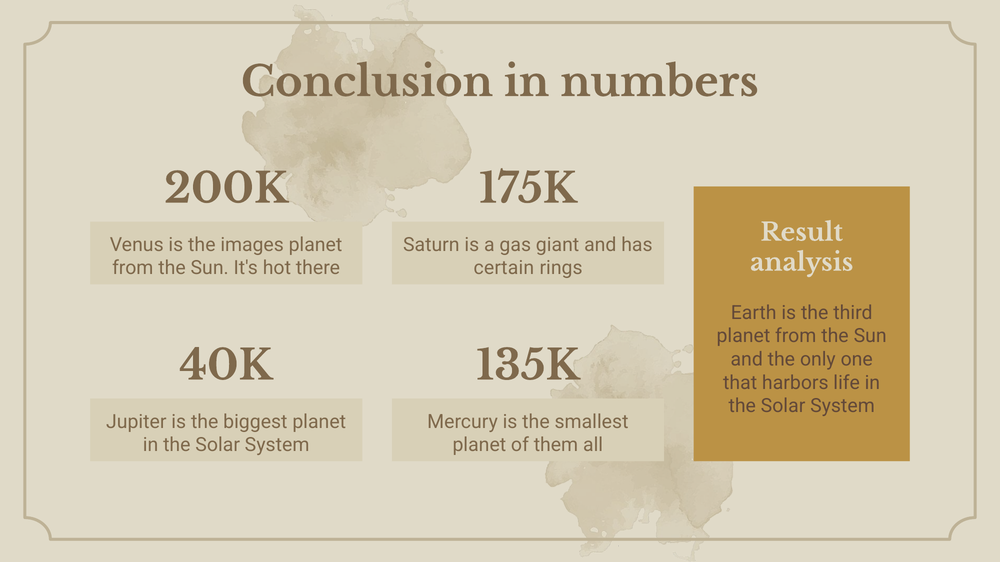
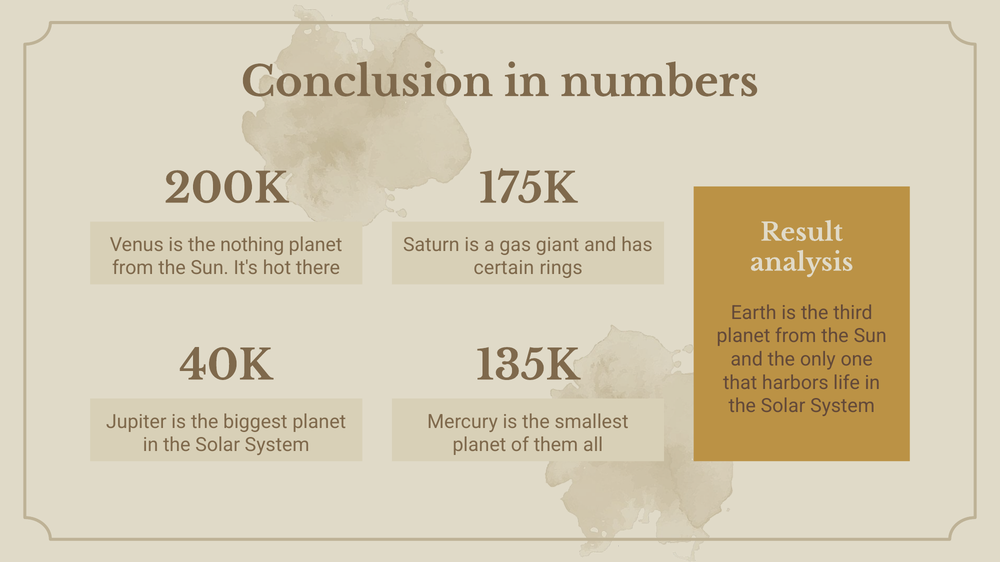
images: images -> nothing (252, 245)
